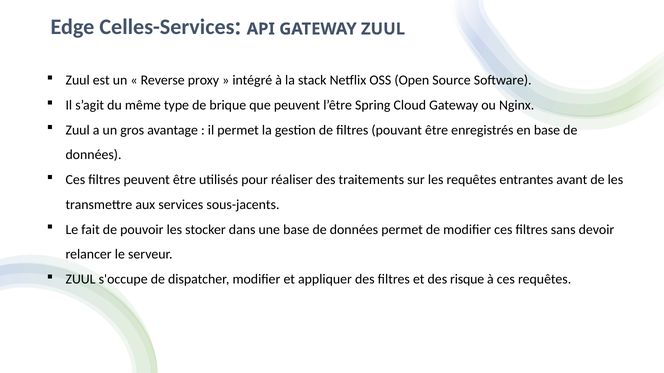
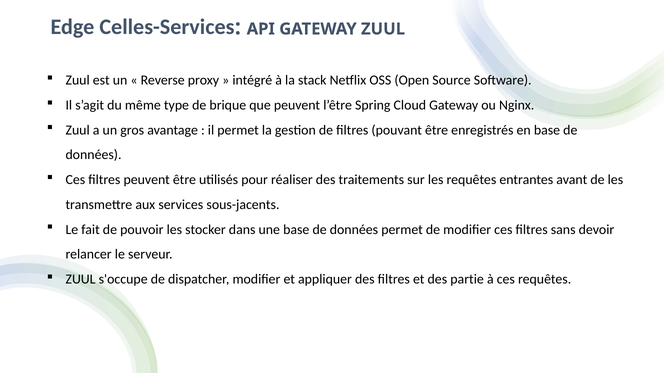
risque: risque -> partie (467, 280)
